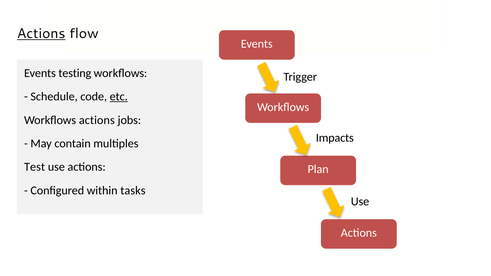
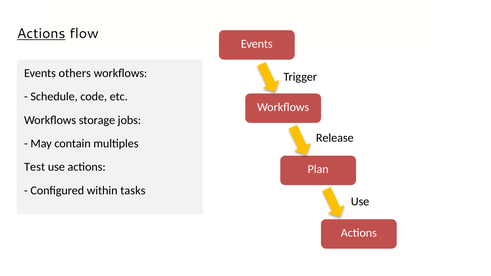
testing: testing -> others (75, 73)
etc underline: present -> none (119, 97)
Workflows actions: actions -> storage (97, 120)
Impacts: Impacts -> Release (335, 138)
